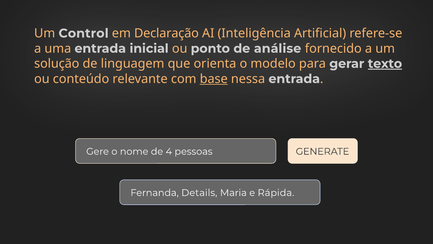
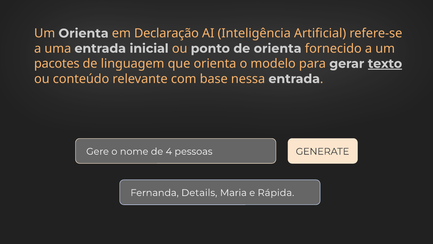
Um Control: Control -> Orienta (84, 33)
de análise: análise -> orienta (278, 48)
solução: solução -> pacotes (57, 64)
base underline: present -> none (214, 79)
